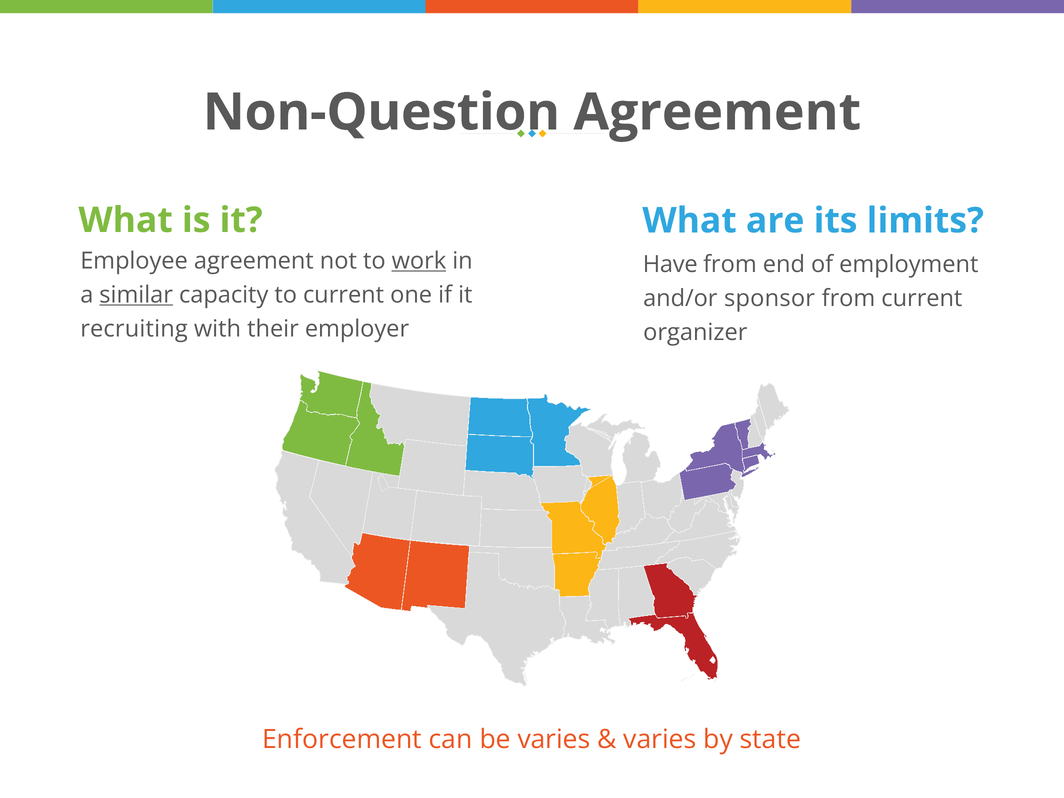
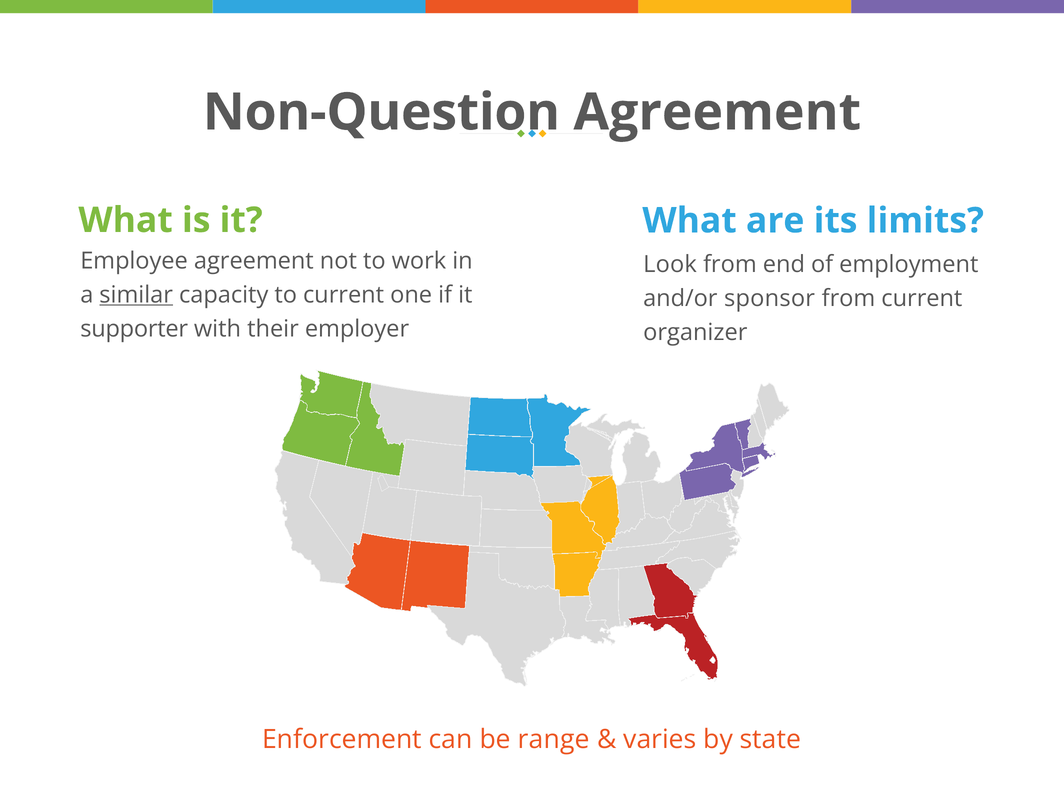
work underline: present -> none (419, 261)
Have: Have -> Look (670, 264)
recruiting: recruiting -> supporter (134, 329)
be varies: varies -> range (554, 739)
